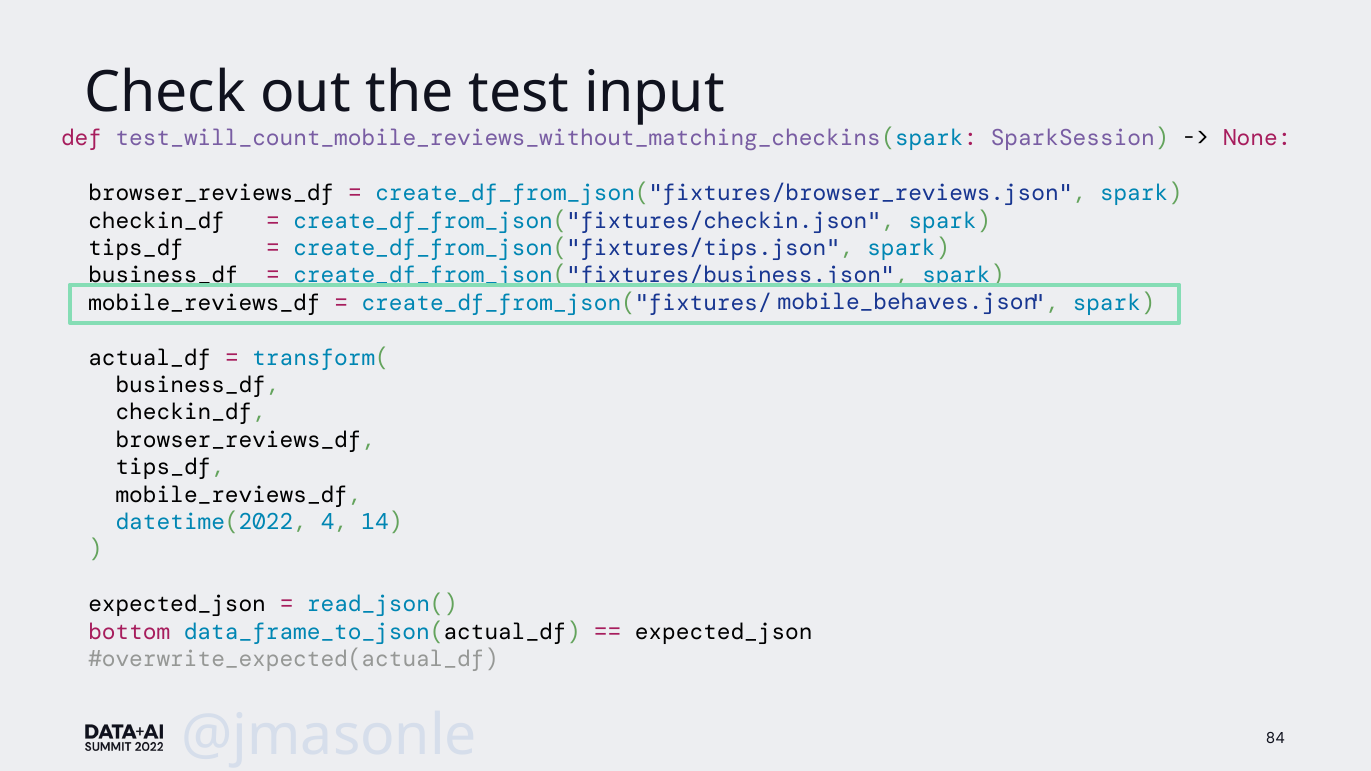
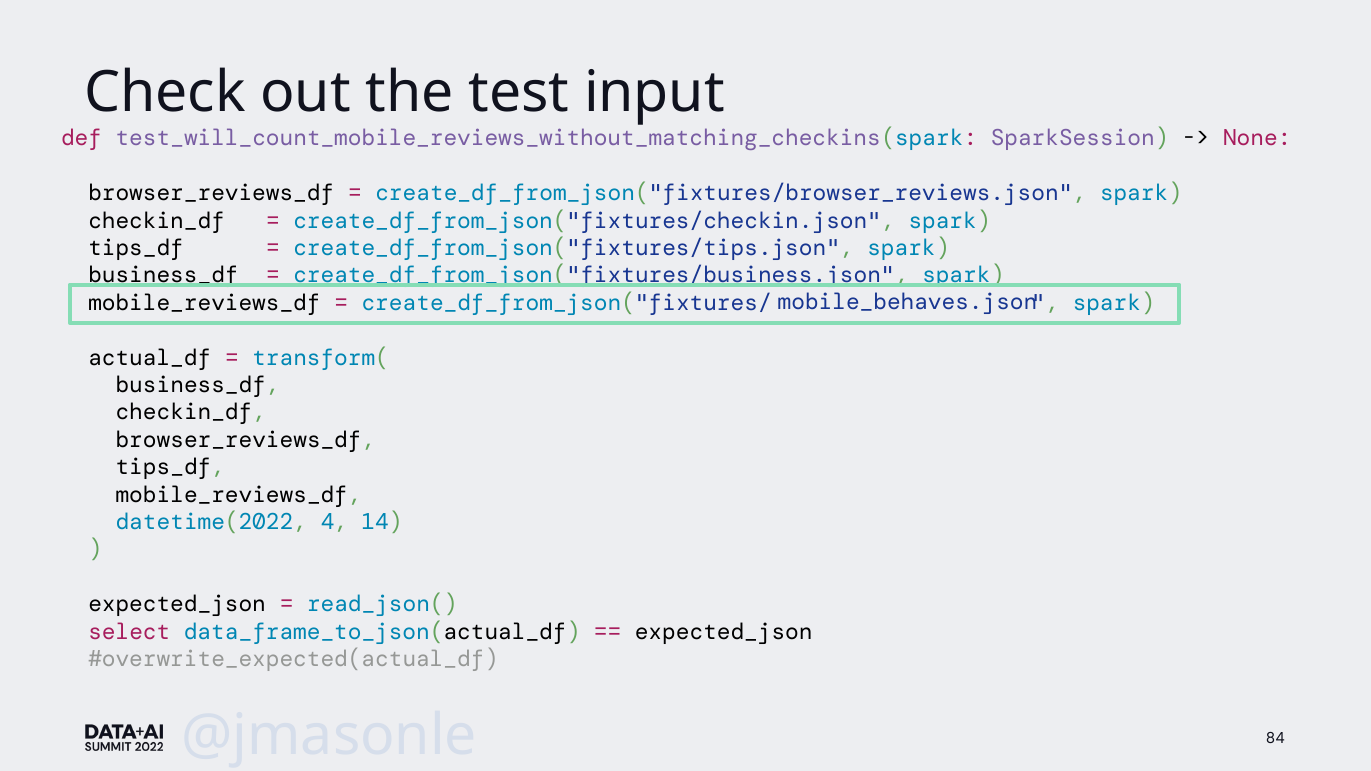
bottom: bottom -> select (129, 632)
